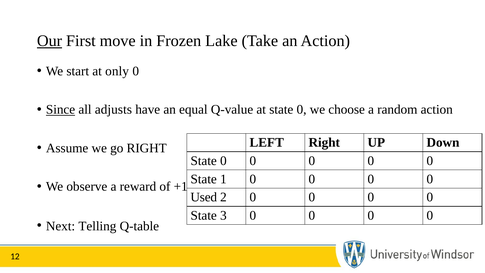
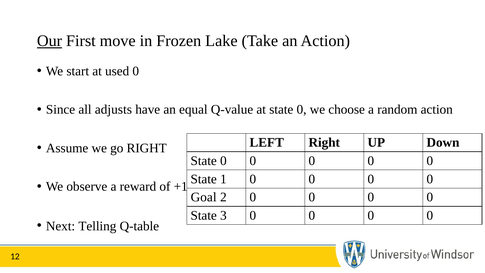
only: only -> used (117, 71)
Since underline: present -> none (61, 110)
Used: Used -> Goal (204, 197)
